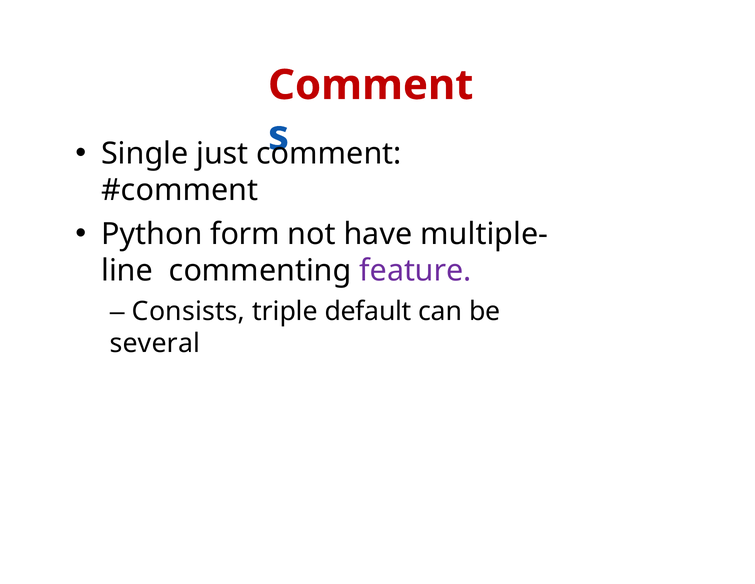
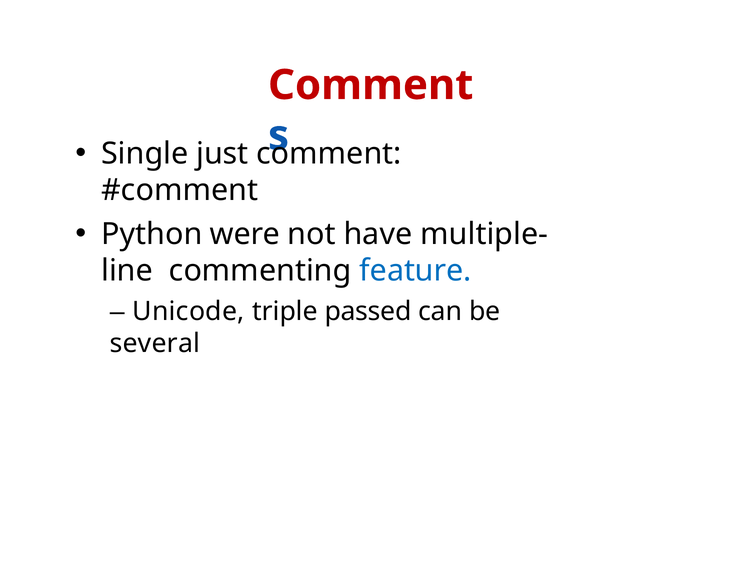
form: form -> were (245, 234)
feature colour: purple -> blue (416, 271)
Consists: Consists -> Unicode (188, 311)
default: default -> passed (368, 311)
